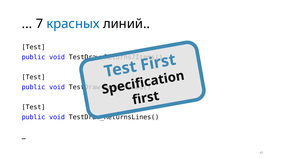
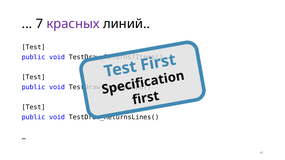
красных colour: blue -> purple (73, 24)
